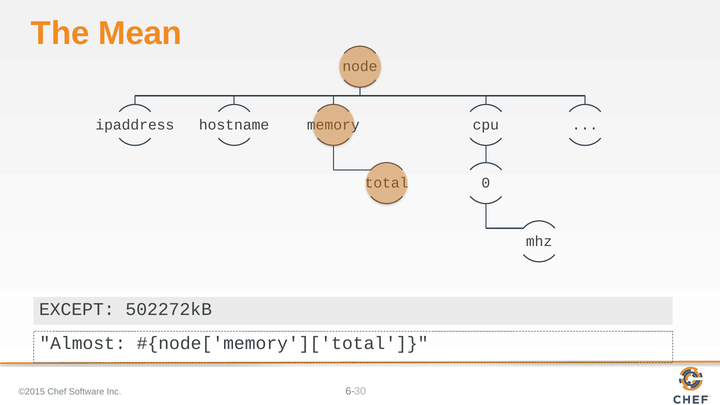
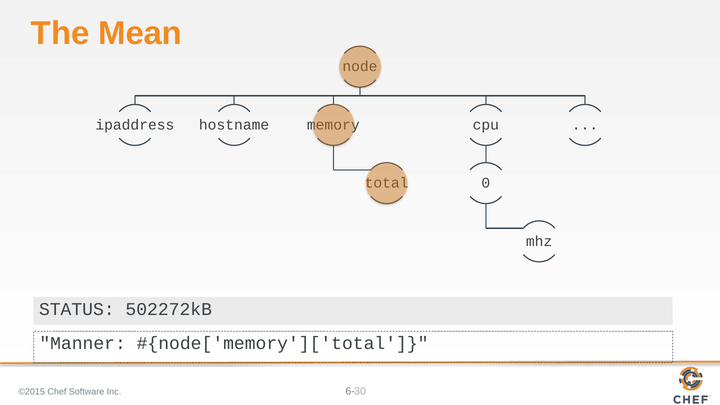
EXCEPT: EXCEPT -> STATUS (77, 309)
Almost: Almost -> Manner (83, 343)
